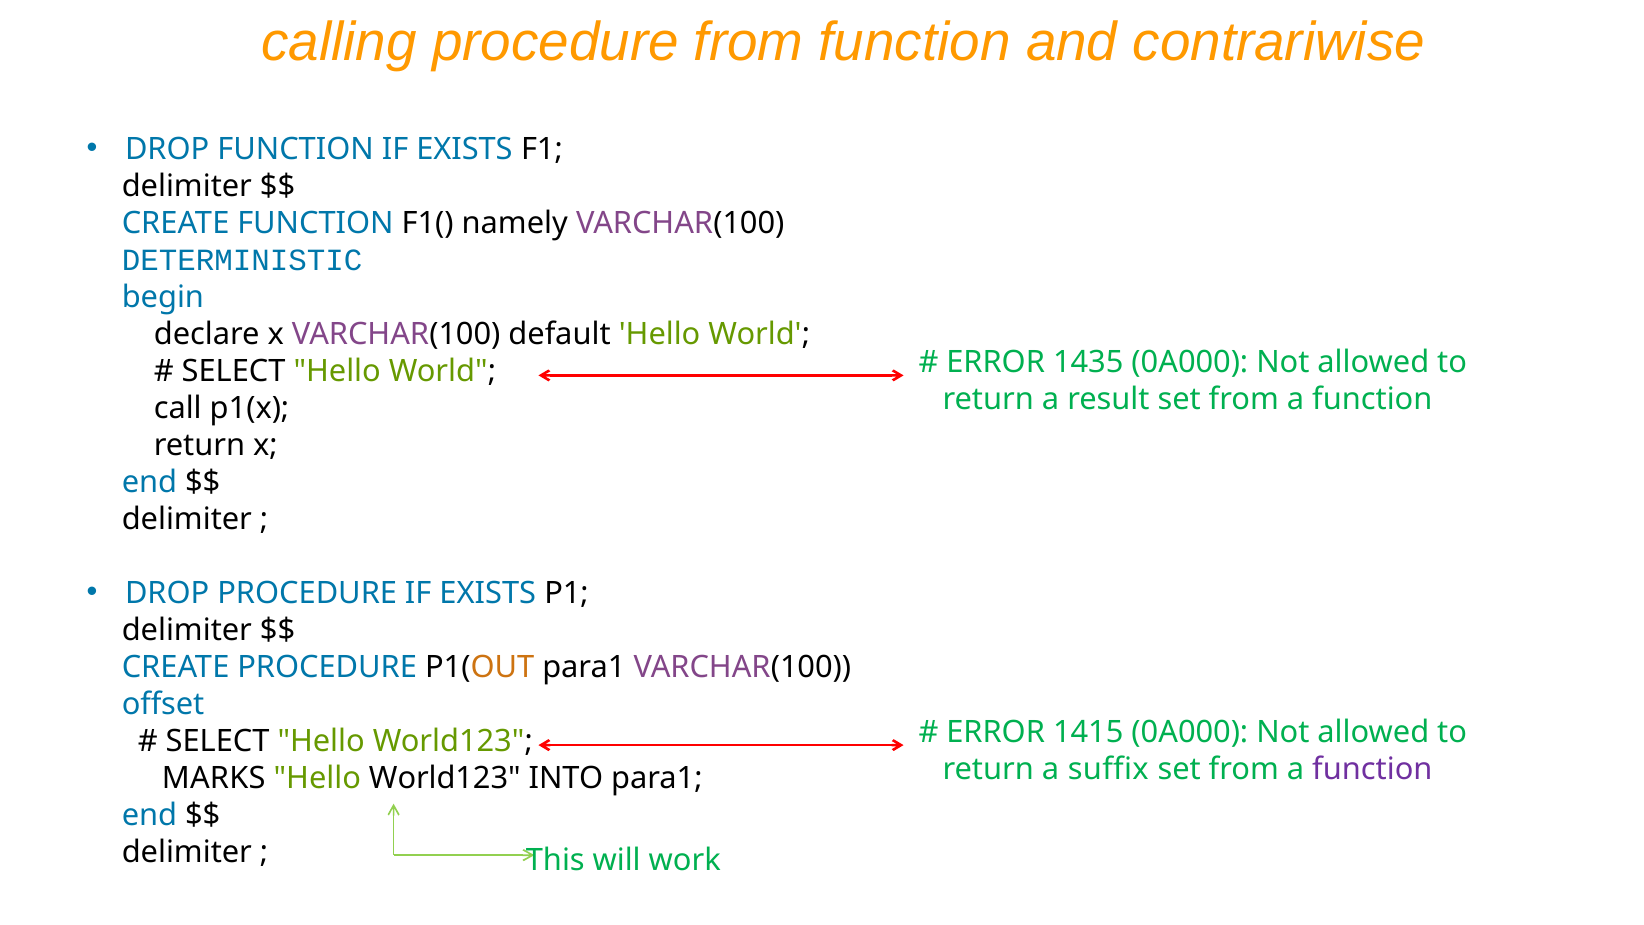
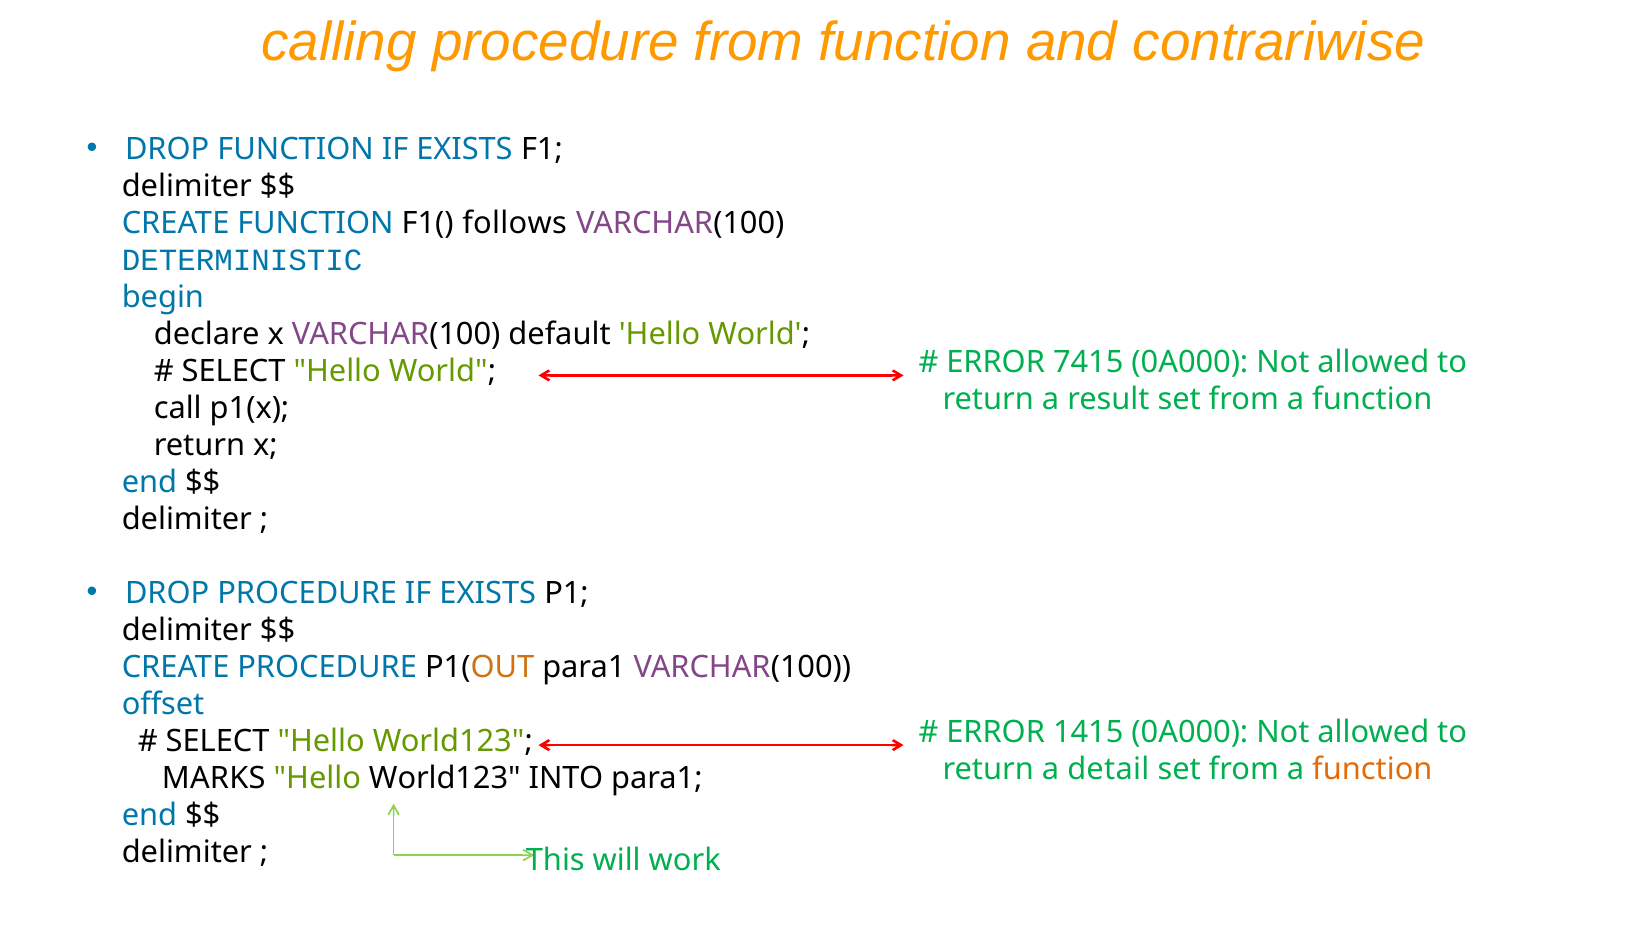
namely: namely -> follows (515, 223)
1435: 1435 -> 7415 (1088, 362)
suffix: suffix -> detail (1108, 769)
function colour: purple -> orange (1372, 769)
